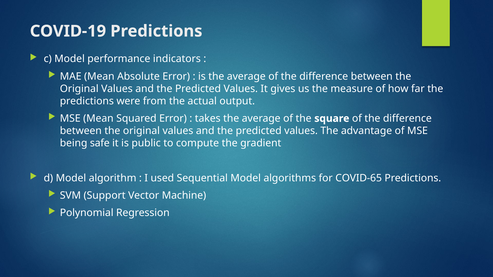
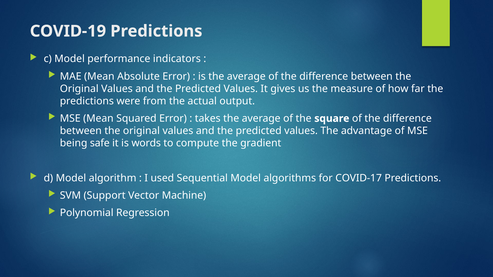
public: public -> words (146, 143)
COVID-65: COVID-65 -> COVID-17 (359, 178)
